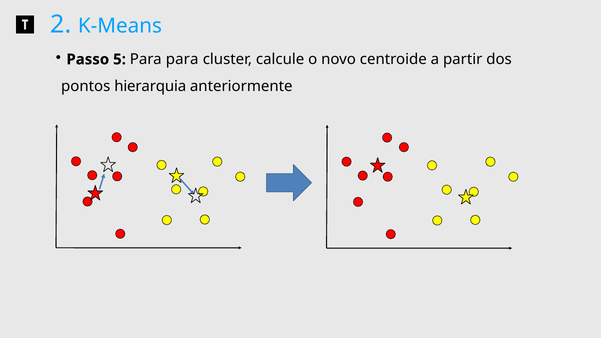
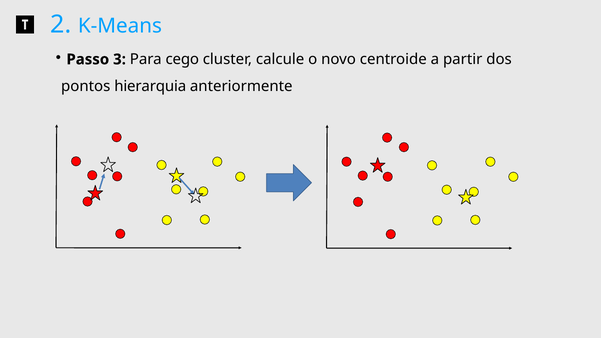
5: 5 -> 3 (119, 59)
Para para: para -> cego (182, 59)
